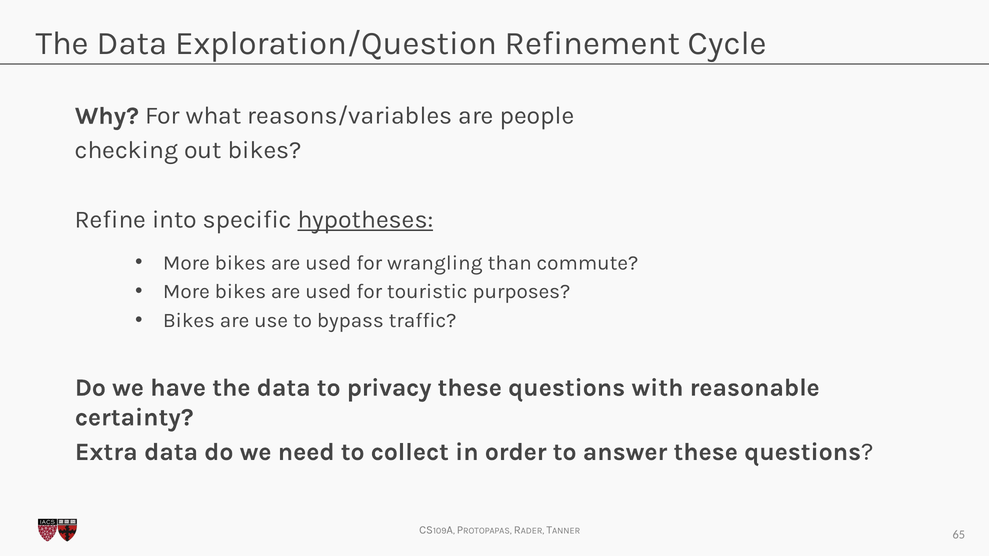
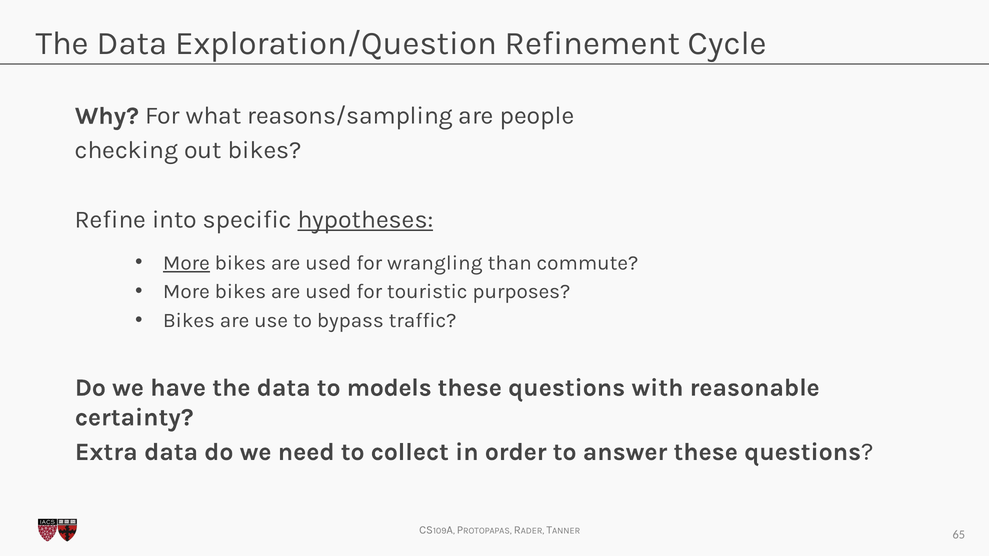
reasons/variables: reasons/variables -> reasons/sampling (350, 116)
More underline: none -> present (186, 263)
privacy: privacy -> models (389, 388)
